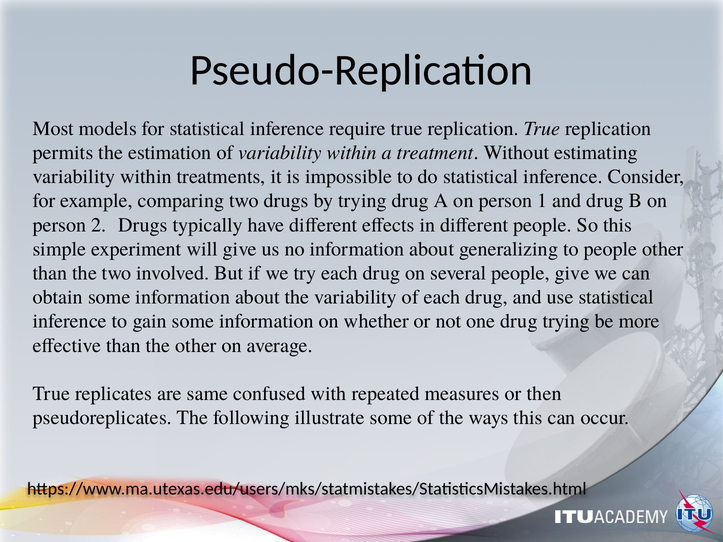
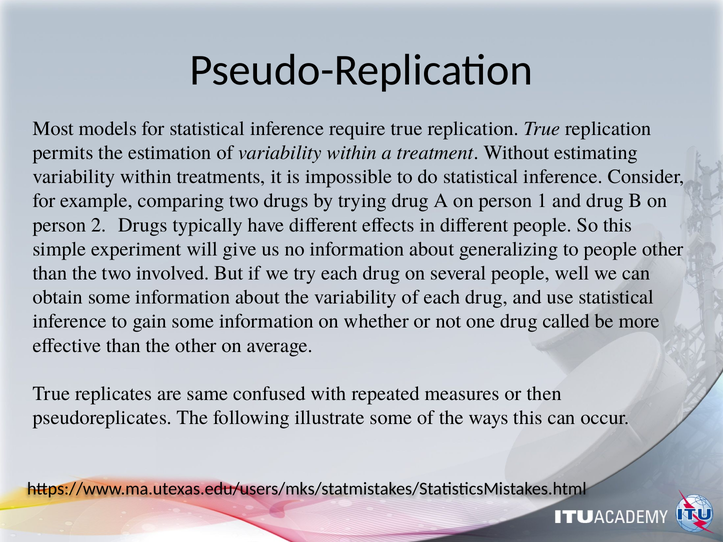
people give: give -> well (572, 273)
drug trying: trying -> called (566, 321)
